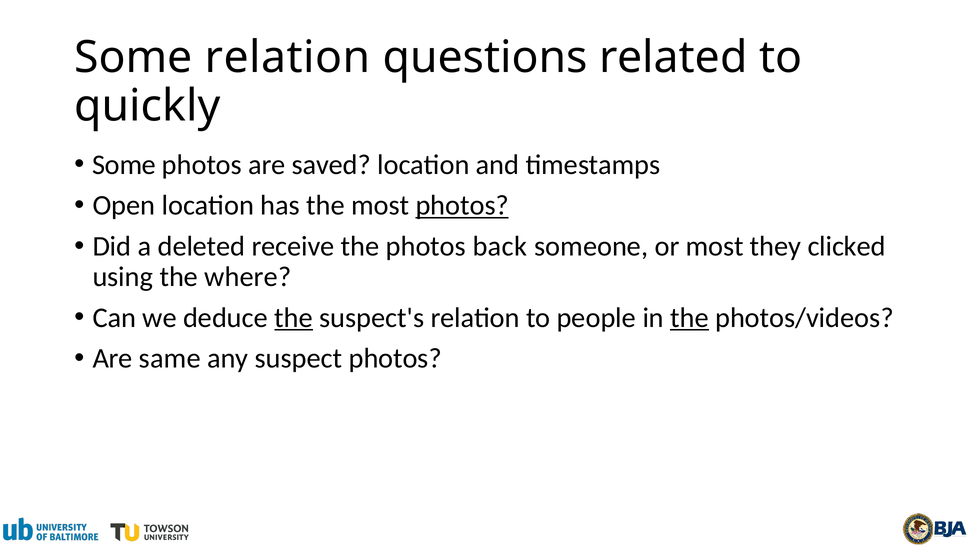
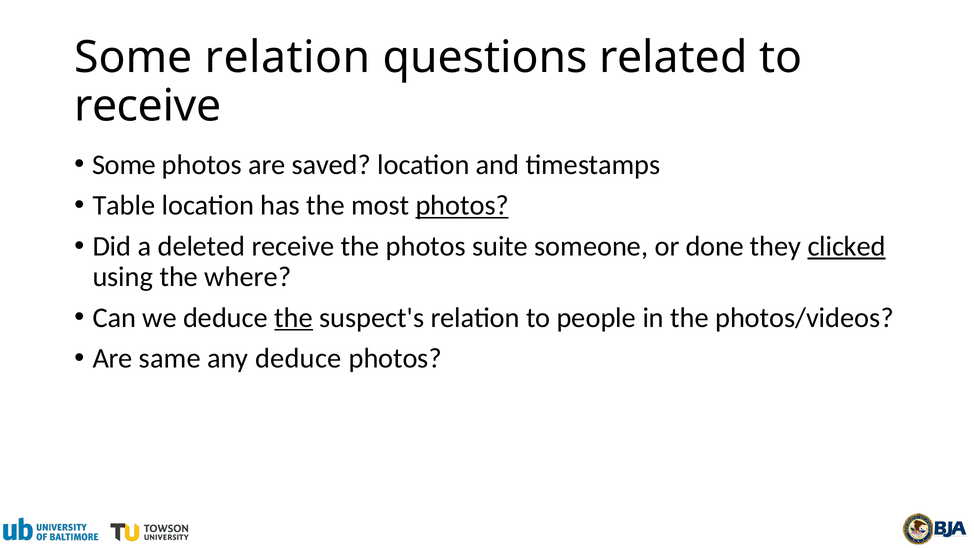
quickly: quickly -> receive (148, 106)
Open: Open -> Table (124, 205)
back: back -> suite (500, 246)
or most: most -> done (715, 246)
clicked underline: none -> present (847, 246)
the underline: present -> none (690, 318)
any suspect: suspect -> deduce (298, 358)
